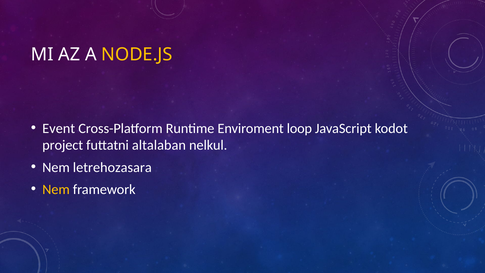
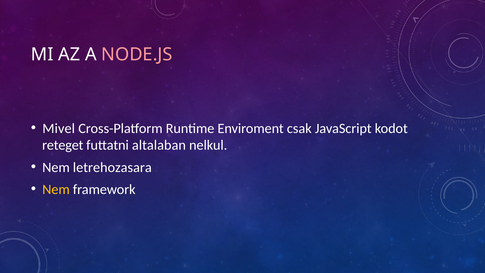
NODE.JS colour: yellow -> pink (137, 54)
Event: Event -> Mivel (59, 128)
loop: loop -> csak (299, 128)
project: project -> reteget (63, 145)
